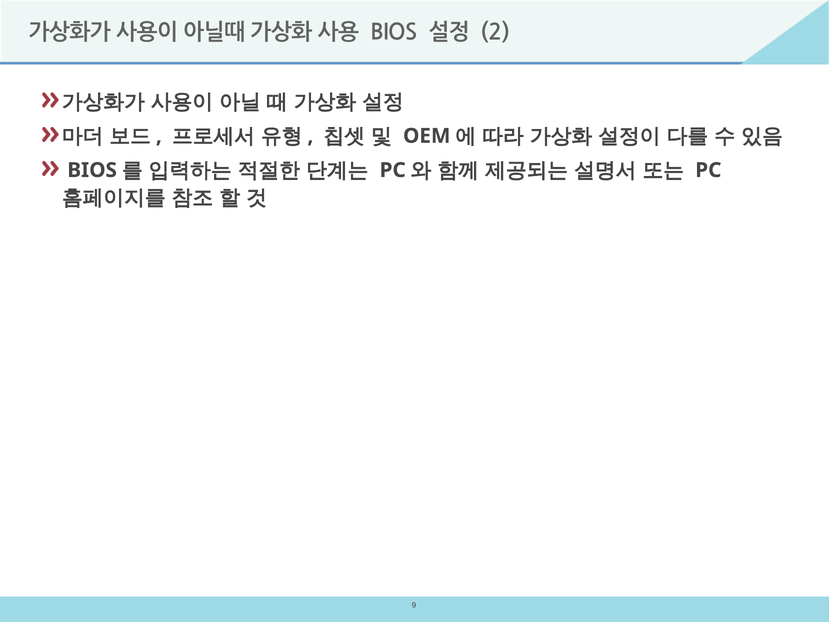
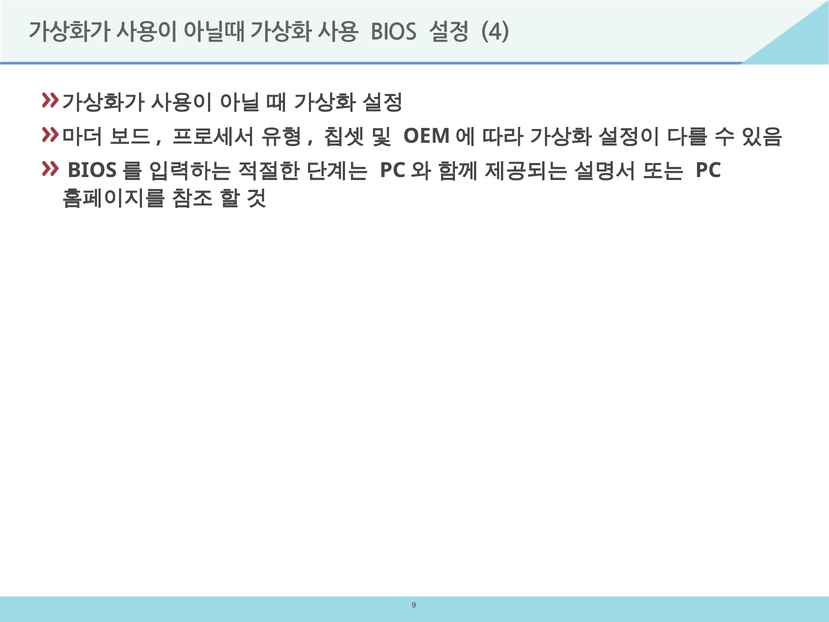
2: 2 -> 4 (495, 32)
